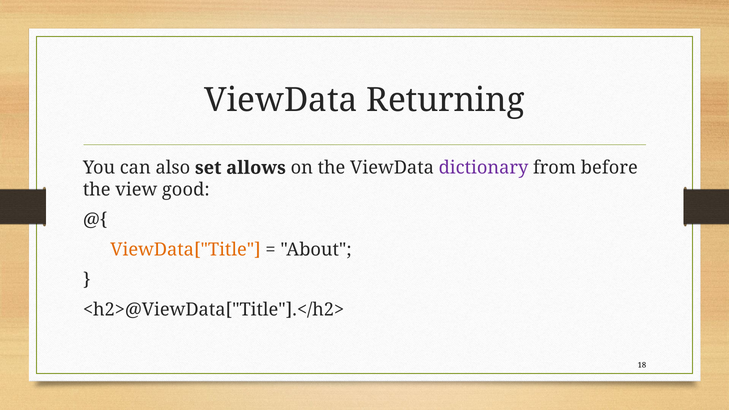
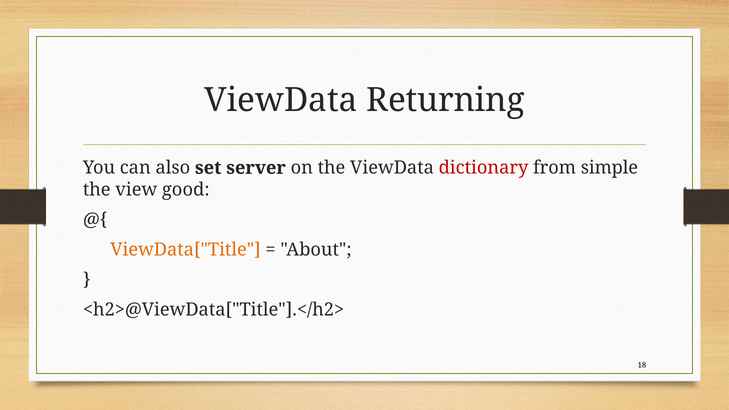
allows: allows -> server (256, 168)
dictionary colour: purple -> red (484, 168)
before: before -> simple (609, 168)
